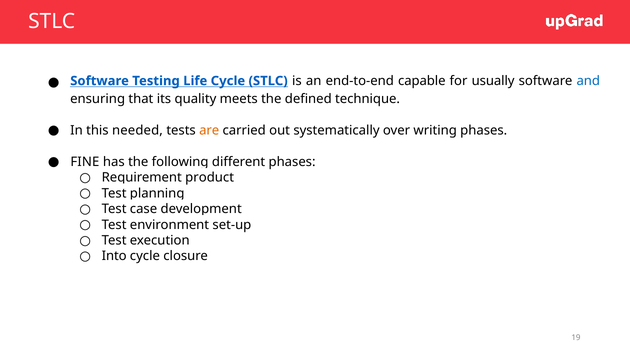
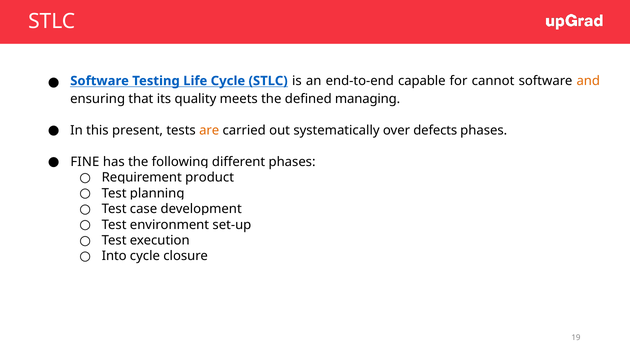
usually: usually -> cannot (493, 81)
and colour: blue -> orange (588, 81)
technique: technique -> managing (368, 99)
needed: needed -> present (138, 130)
writing: writing -> defects (435, 130)
